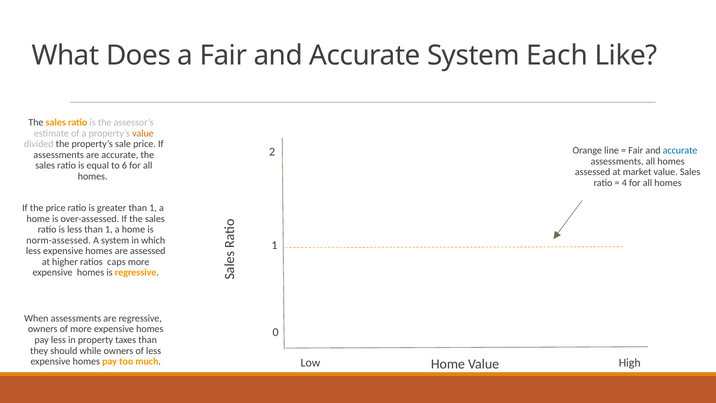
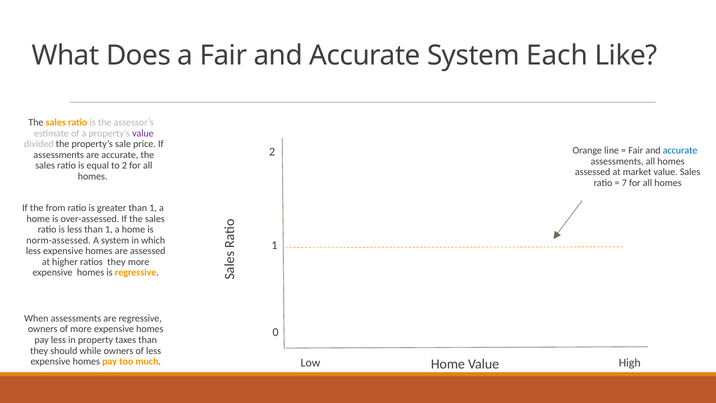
value colour: orange -> purple (143, 133)
to 6: 6 -> 2 (125, 165)
4: 4 -> 7 (624, 183)
the price: price -> from (56, 208)
ratios caps: caps -> they (116, 262)
